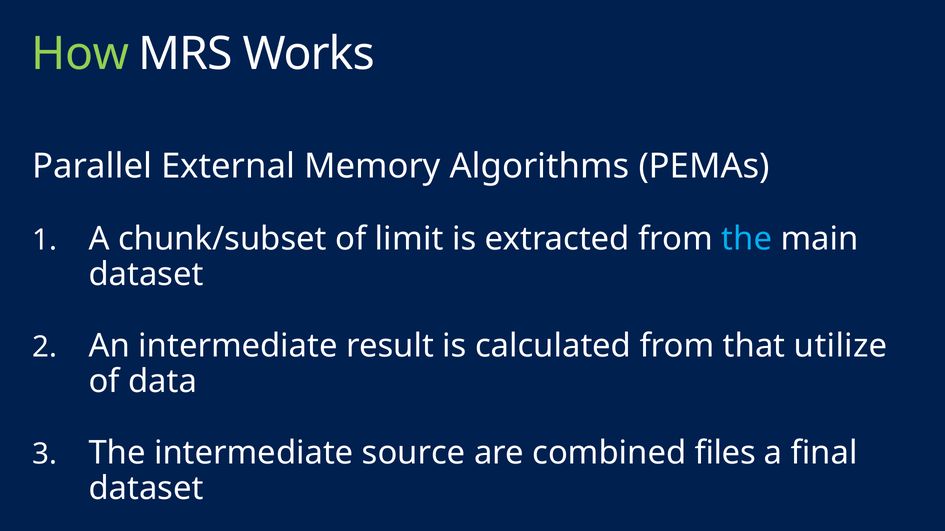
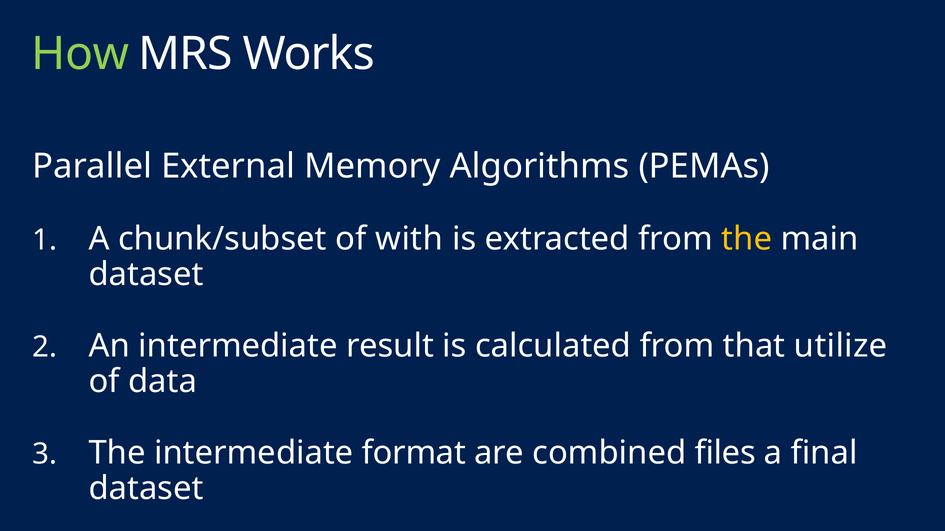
limit: limit -> with (409, 239)
the colour: light blue -> yellow (747, 239)
source: source -> format (414, 453)
